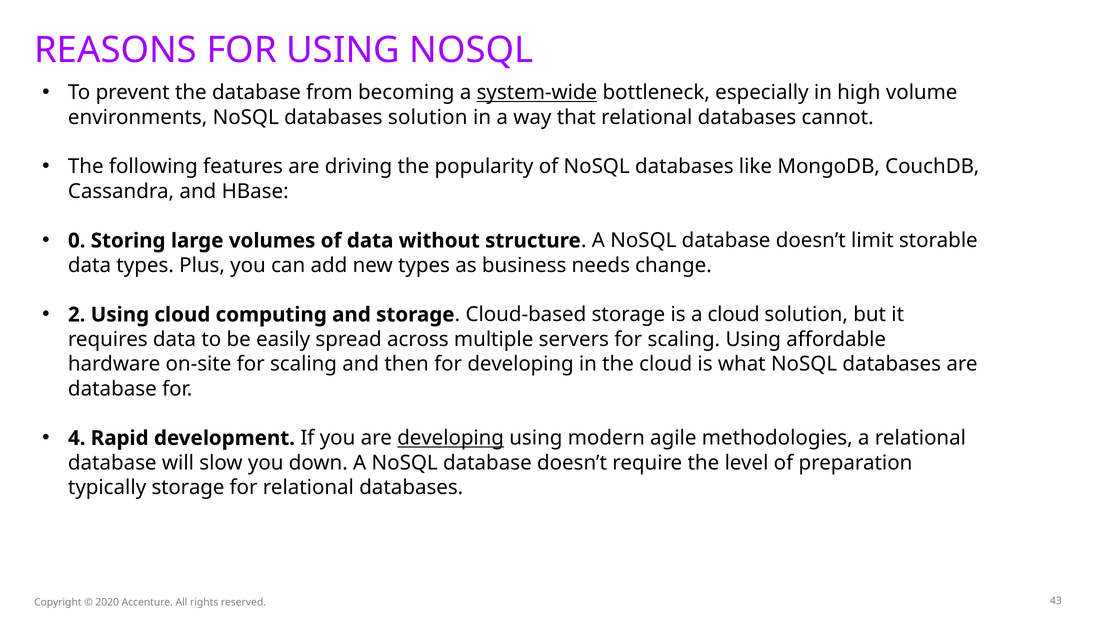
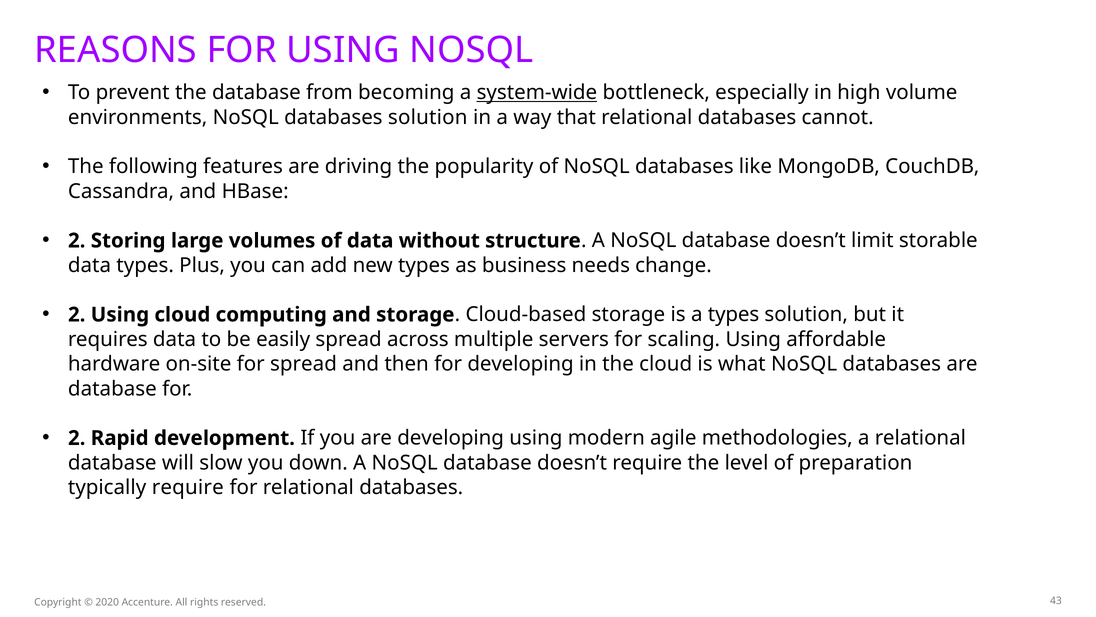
0: 0 -> 2 (77, 240)
a cloud: cloud -> types (734, 314)
on-site for scaling: scaling -> spread (303, 364)
4: 4 -> 2 (77, 438)
developing underline: present -> none (451, 438)
typically storage: storage -> require (188, 487)
